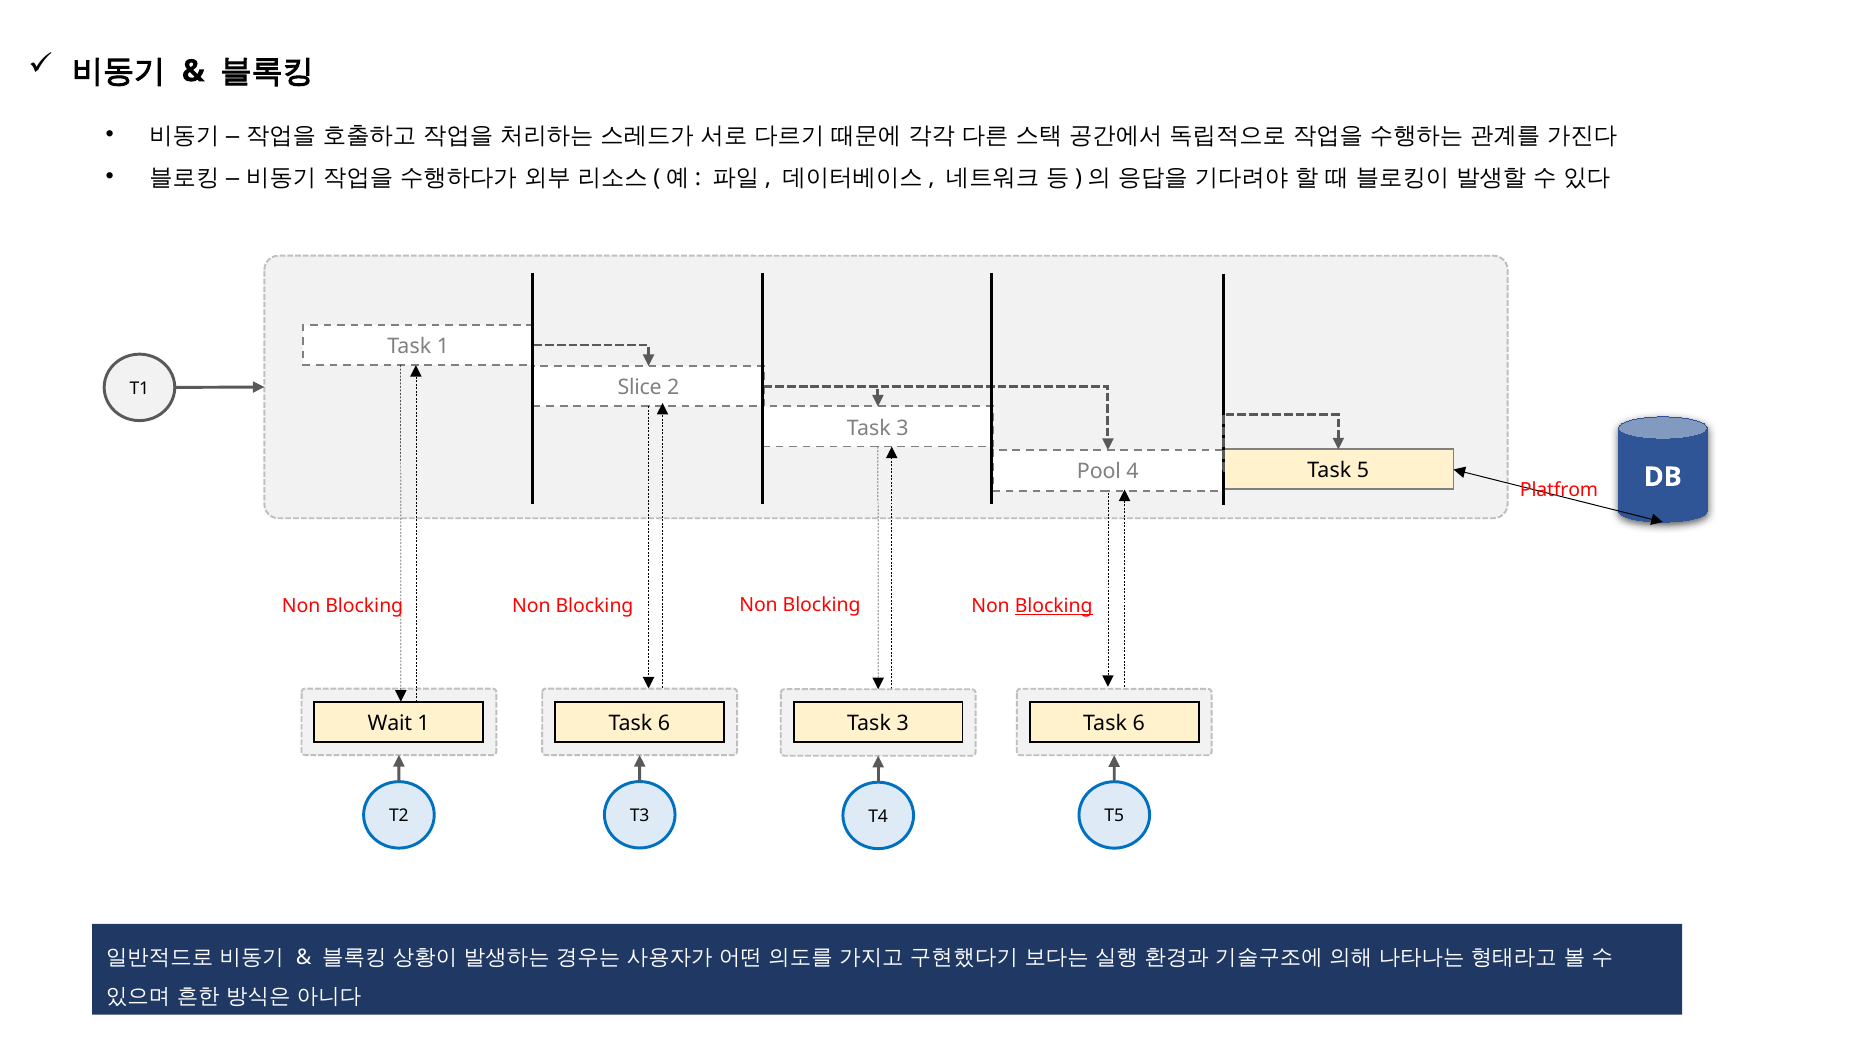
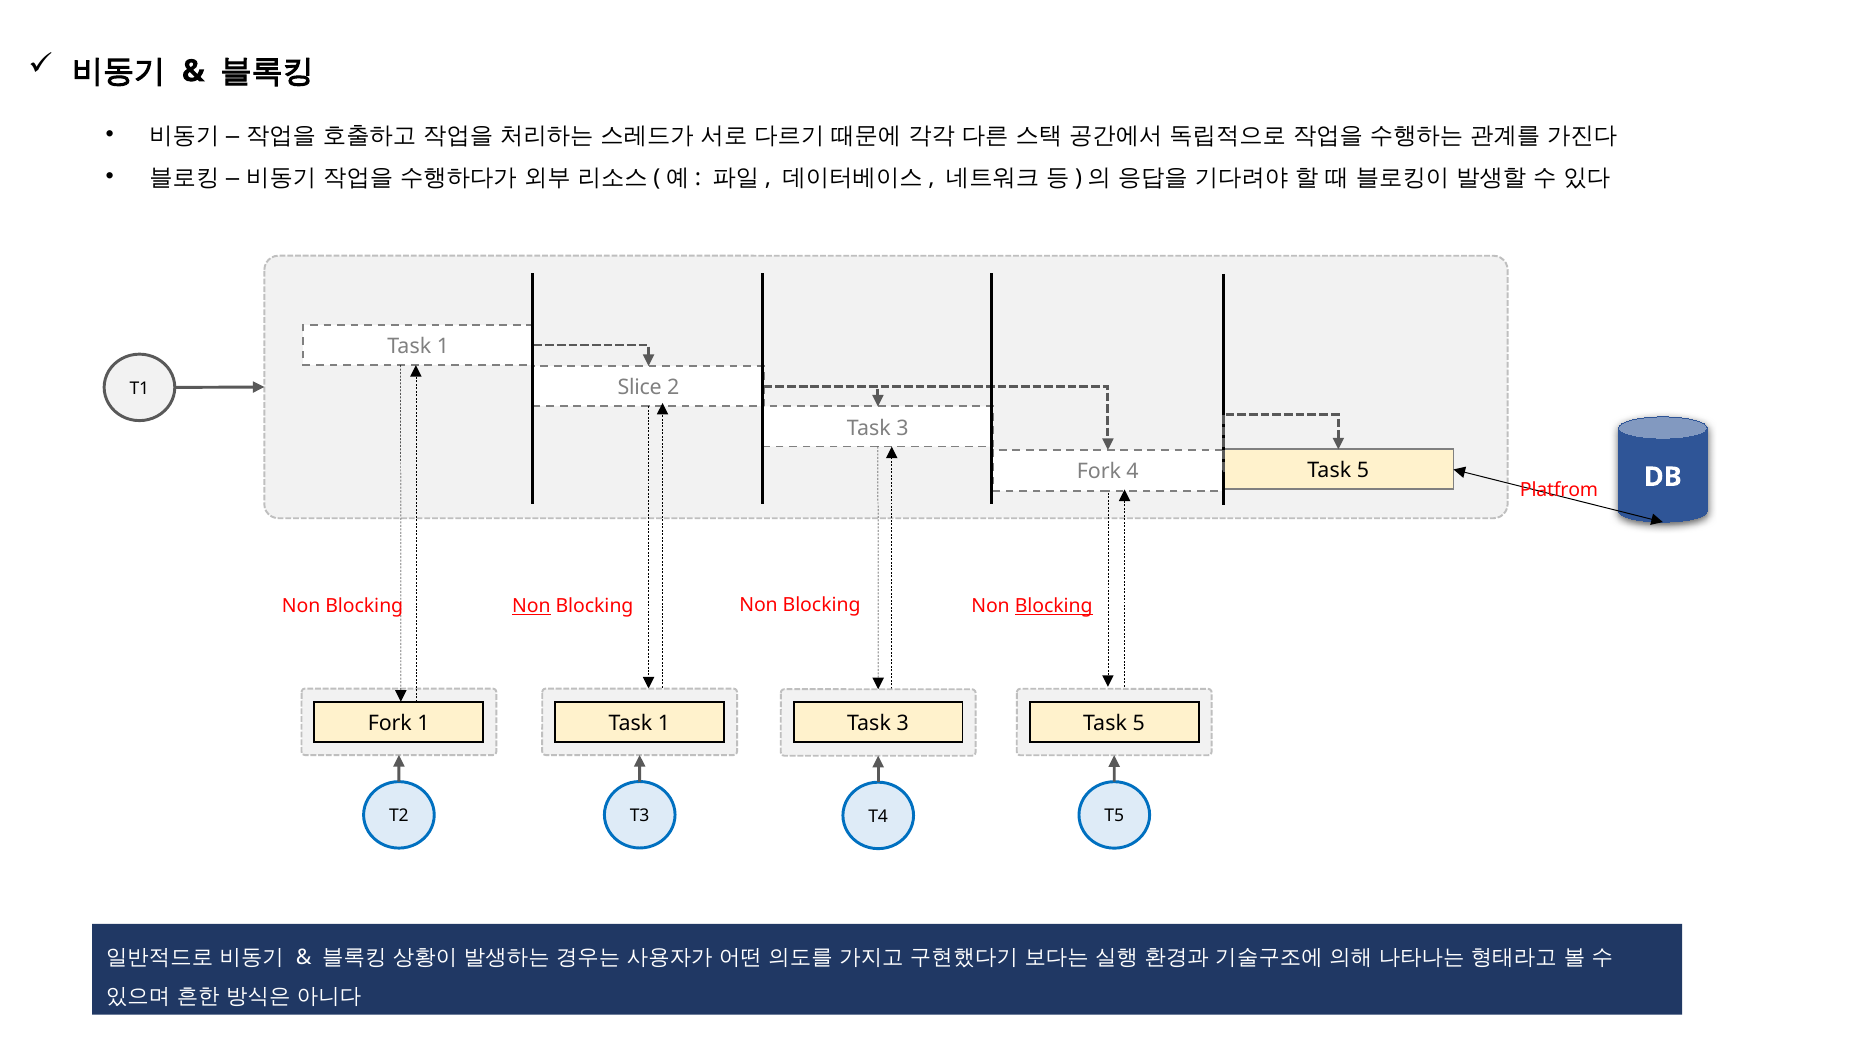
Pool: Pool -> Fork (1099, 472)
Non underline: none -> present (531, 607)
Wait: Wait -> Fork (390, 724)
6: 6 -> 1 (664, 724)
6: 6 -> 5 (1139, 724)
